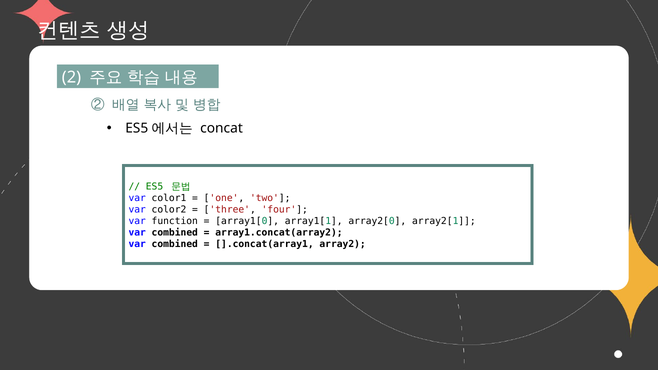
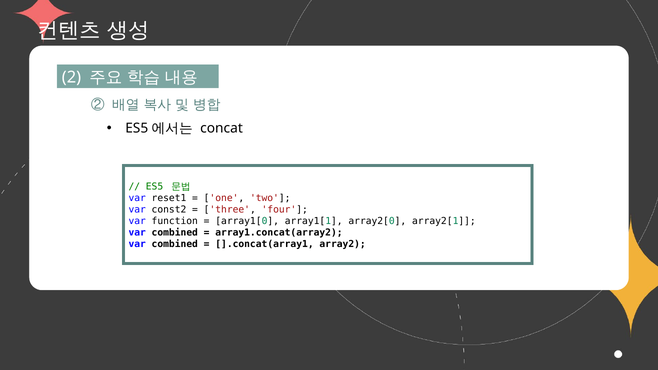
color1: color1 -> reset1 (169, 198)
color2: color2 -> const2 (169, 210)
